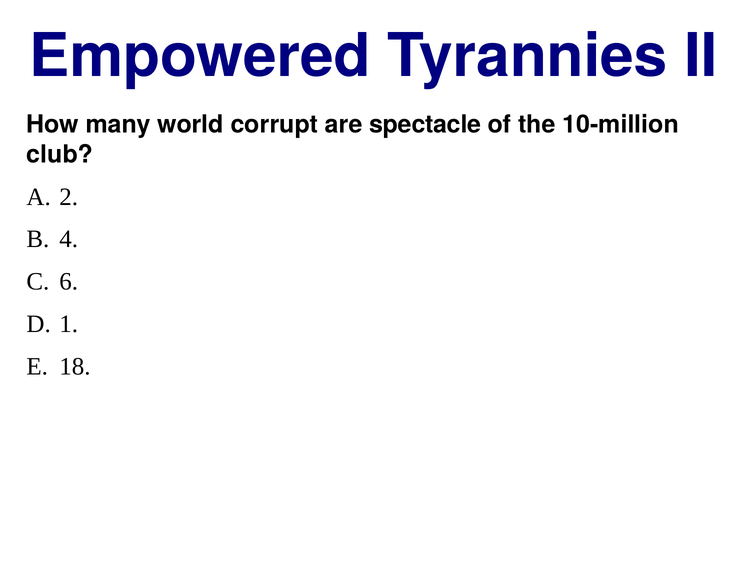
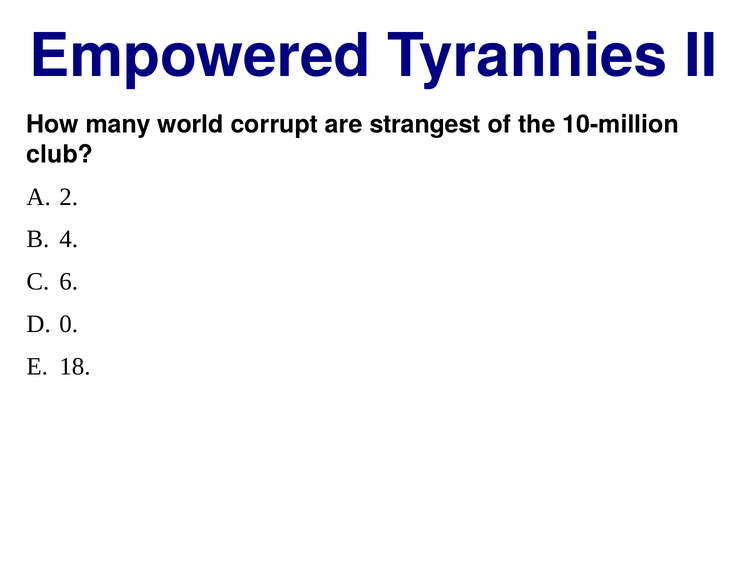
spectacle: spectacle -> strangest (425, 124)
1: 1 -> 0 (69, 324)
